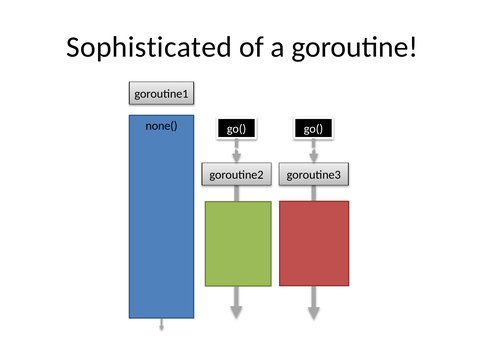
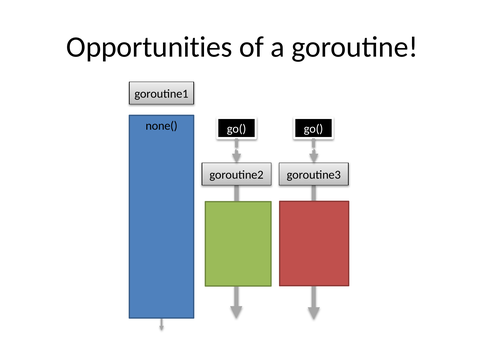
Sophisticated: Sophisticated -> Opportunities (149, 47)
